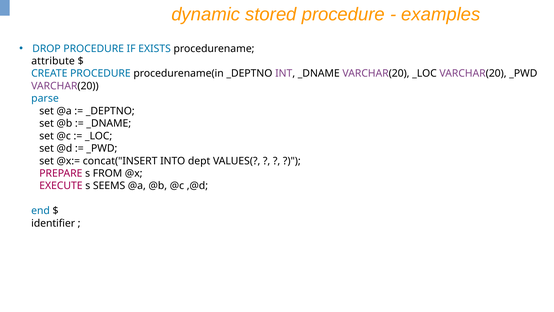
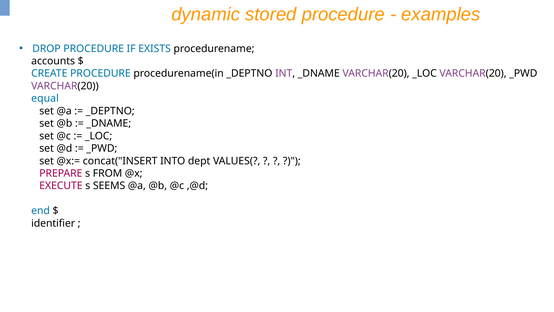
attribute: attribute -> accounts (53, 61)
parse: parse -> equal (45, 98)
